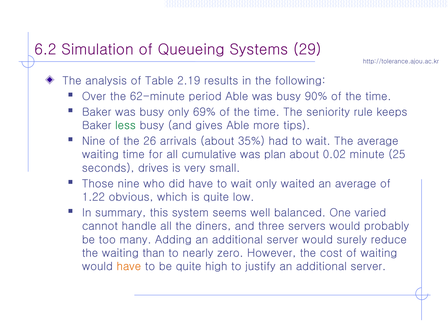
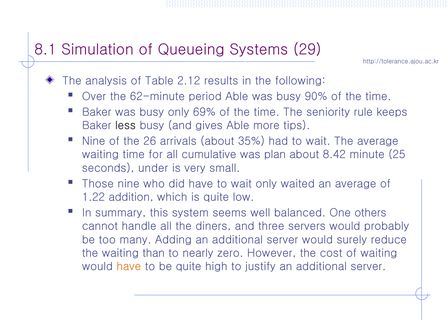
6.2: 6.2 -> 8.1 (45, 50)
2.19: 2.19 -> 2.12 (189, 81)
less colour: green -> black (126, 125)
0.02: 0.02 -> 8.42 (334, 155)
drives: drives -> under (153, 168)
obvious: obvious -> addition (131, 197)
varied: varied -> others (370, 213)
